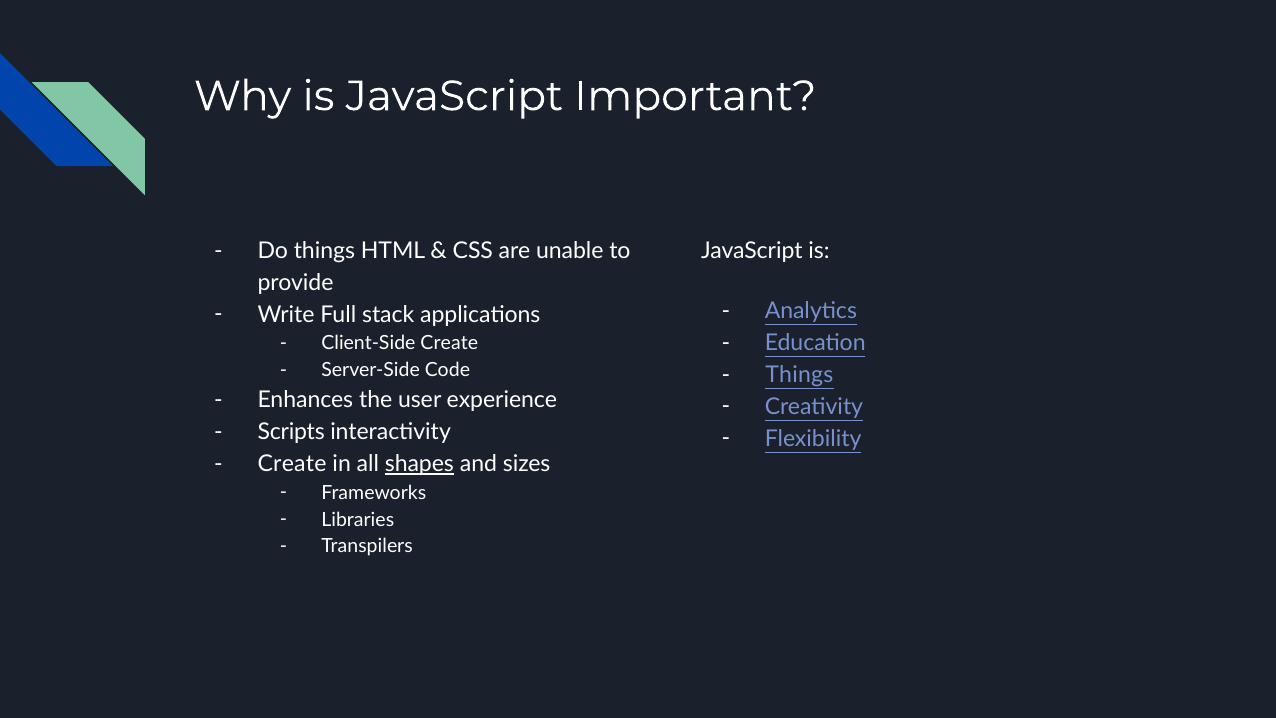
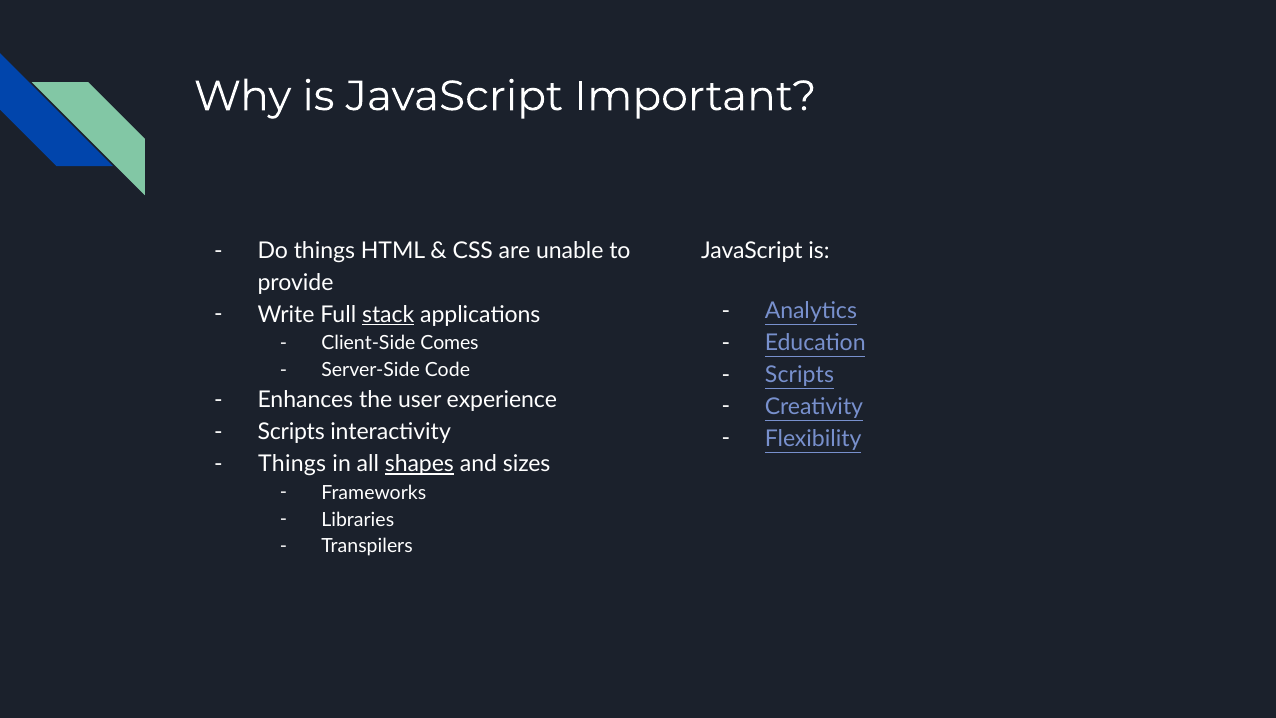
stack underline: none -> present (388, 315)
Client-Side Create: Create -> Comes (449, 343)
Things: Things -> Scripts (799, 375)
Create: Create -> Things (292, 464)
